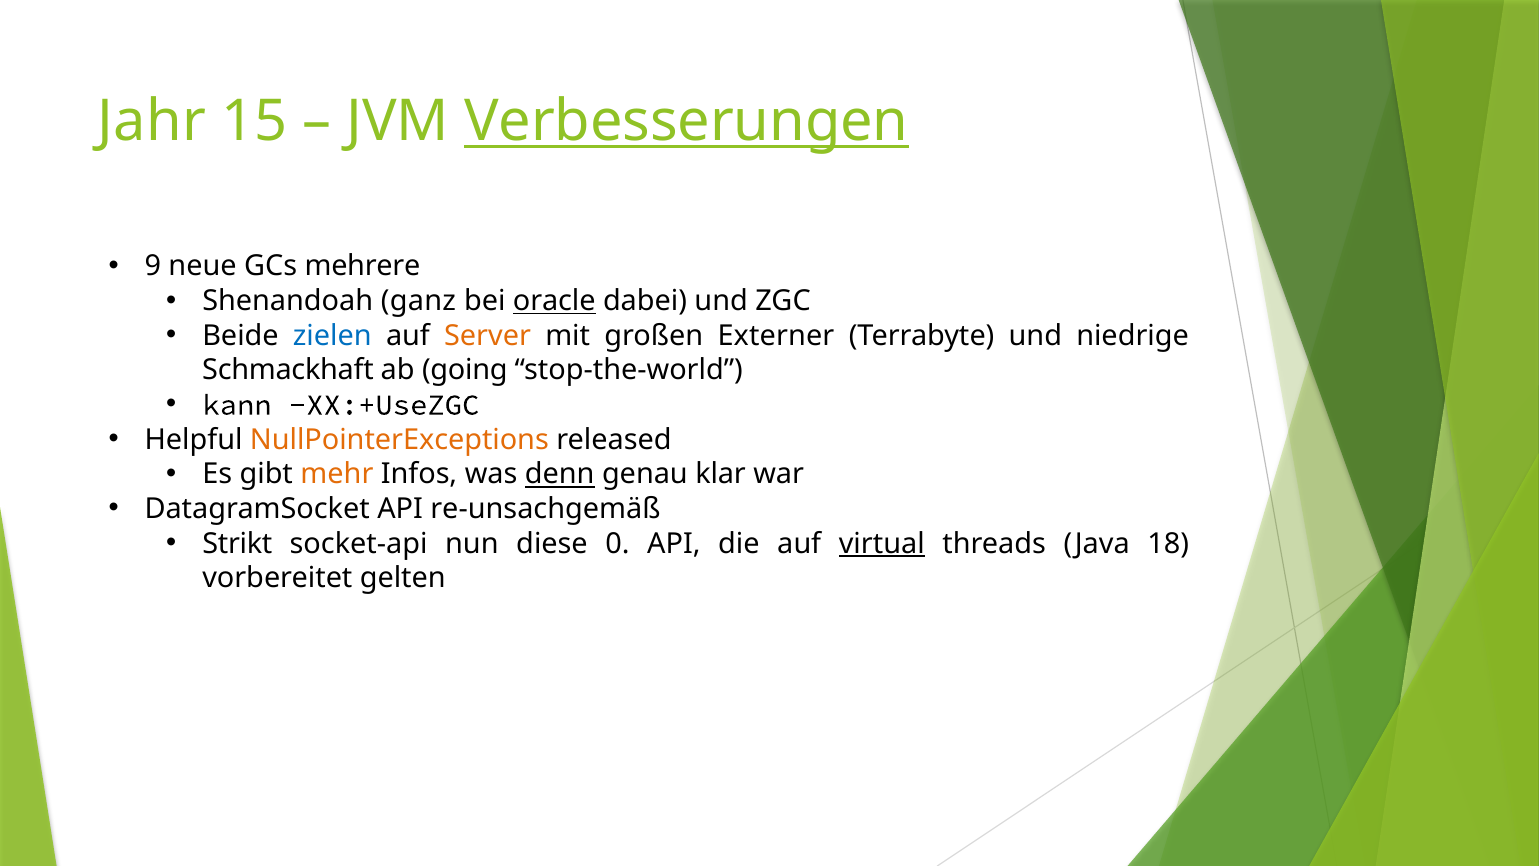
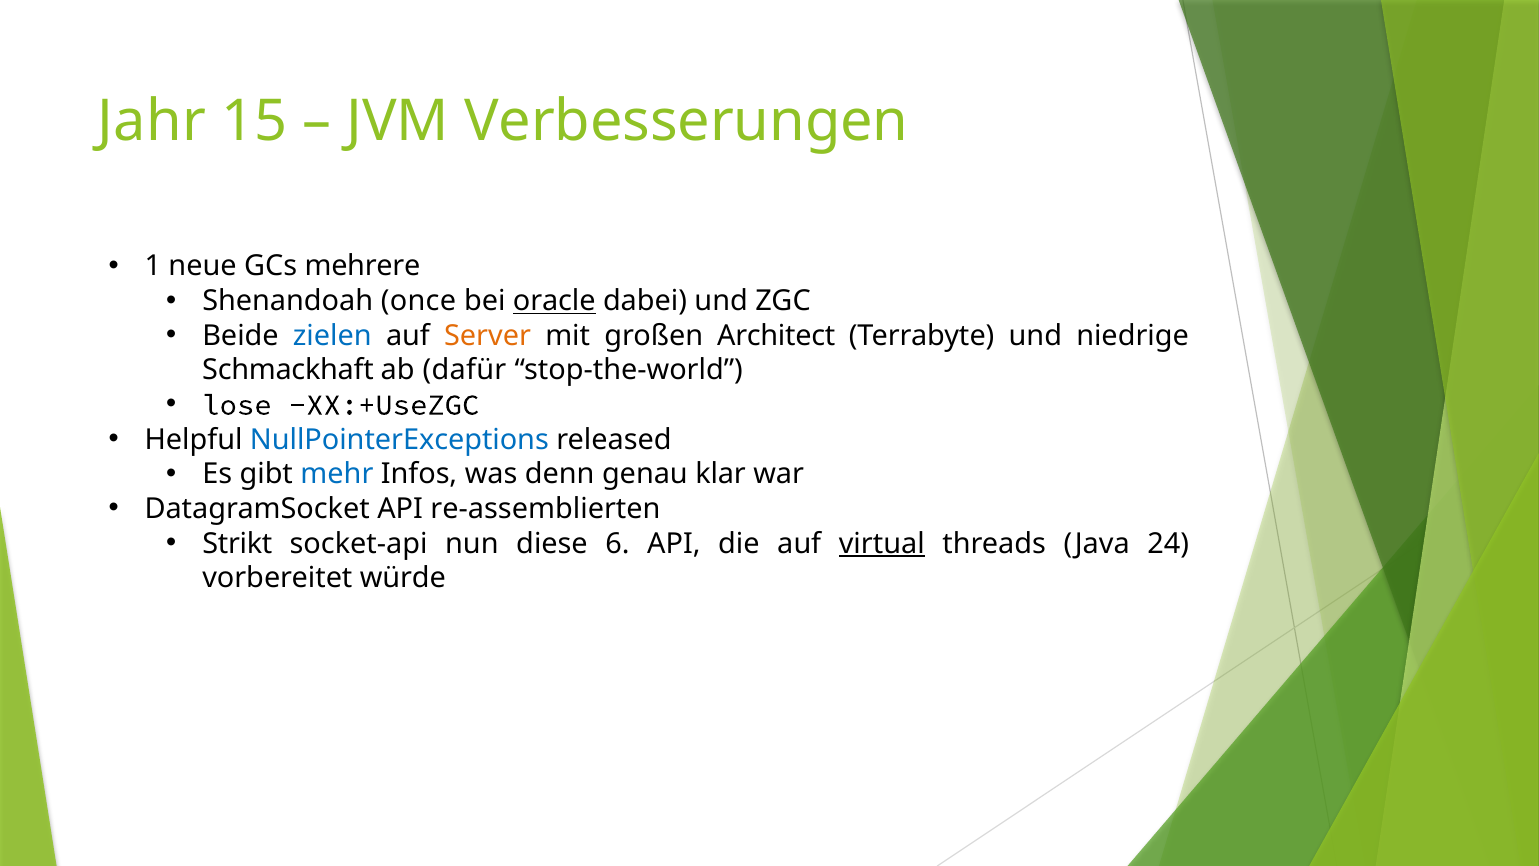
Verbesserungen underline: present -> none (686, 121)
9: 9 -> 1 (153, 266)
ganz: ganz -> once (418, 301)
Externer: Externer -> Architect (776, 336)
going: going -> dafür (465, 370)
kann: kann -> lose (237, 405)
NullPointerExceptions colour: orange -> blue (399, 439)
mehr colour: orange -> blue (337, 474)
denn underline: present -> none (560, 474)
re-unsachgemäß: re-unsachgemäß -> re-assemblierten (545, 509)
0: 0 -> 6 (617, 543)
18: 18 -> 24 (1168, 543)
gelten: gelten -> würde (403, 578)
